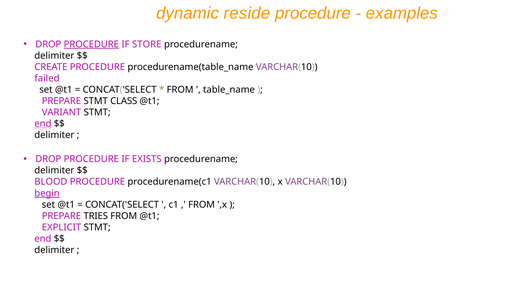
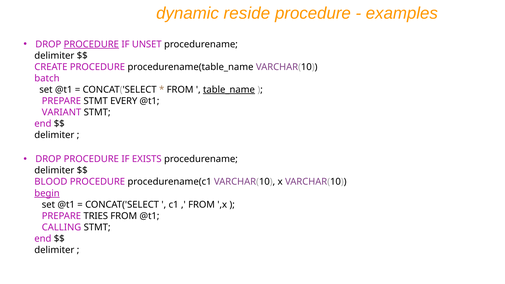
STORE: STORE -> UNSET (147, 44)
failed: failed -> batch (47, 78)
table_name underline: none -> present (229, 90)
CLASS: CLASS -> EVERY (124, 101)
end underline: present -> none (43, 124)
EXPLICIT: EXPLICIT -> CALLING (62, 227)
